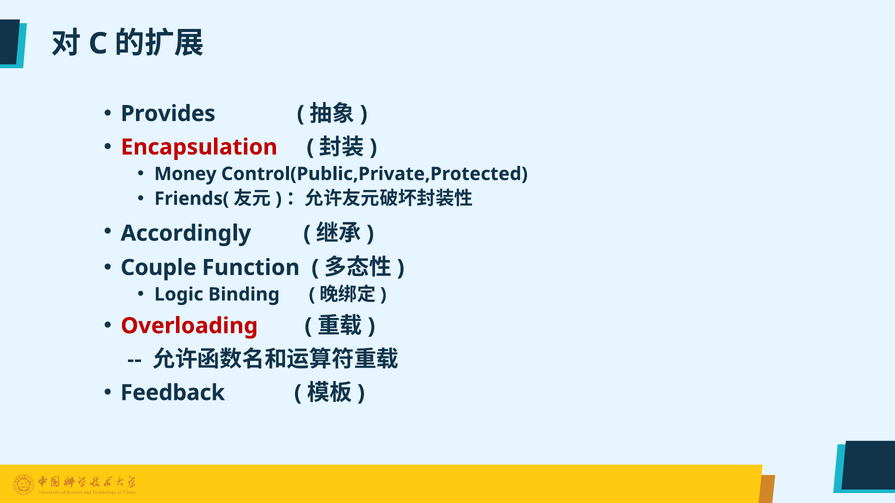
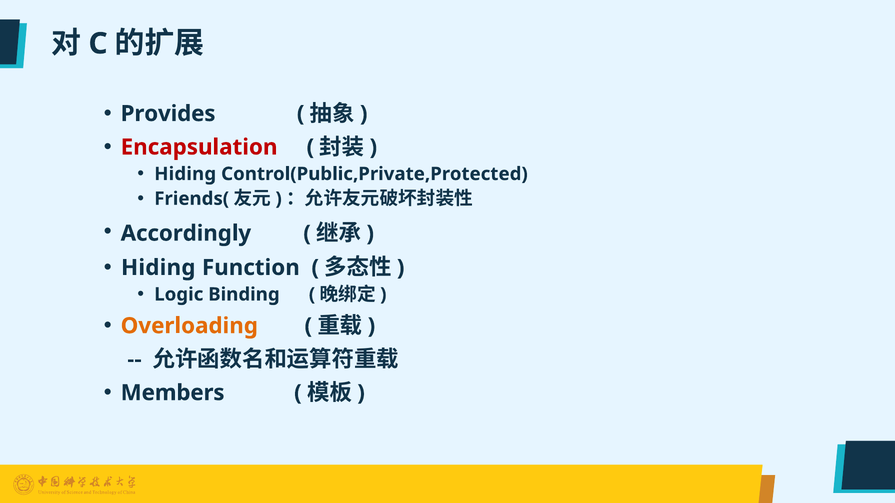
Money: Money -> Hiding (185, 174)
Couple: Couple -> Hiding (158, 268)
Overloading colour: red -> orange (189, 326)
Feedback: Feedback -> Members (173, 393)
